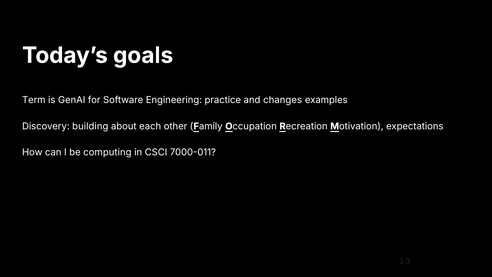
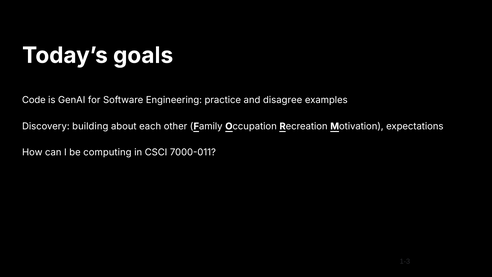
Term: Term -> Code (34, 100)
changes: changes -> disagree (283, 100)
